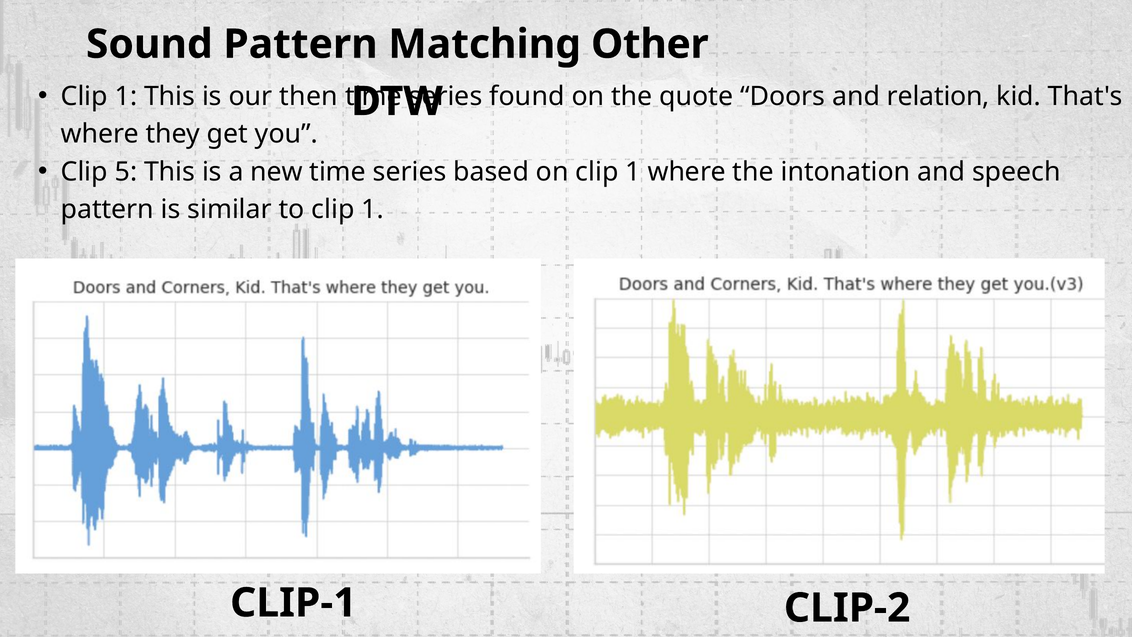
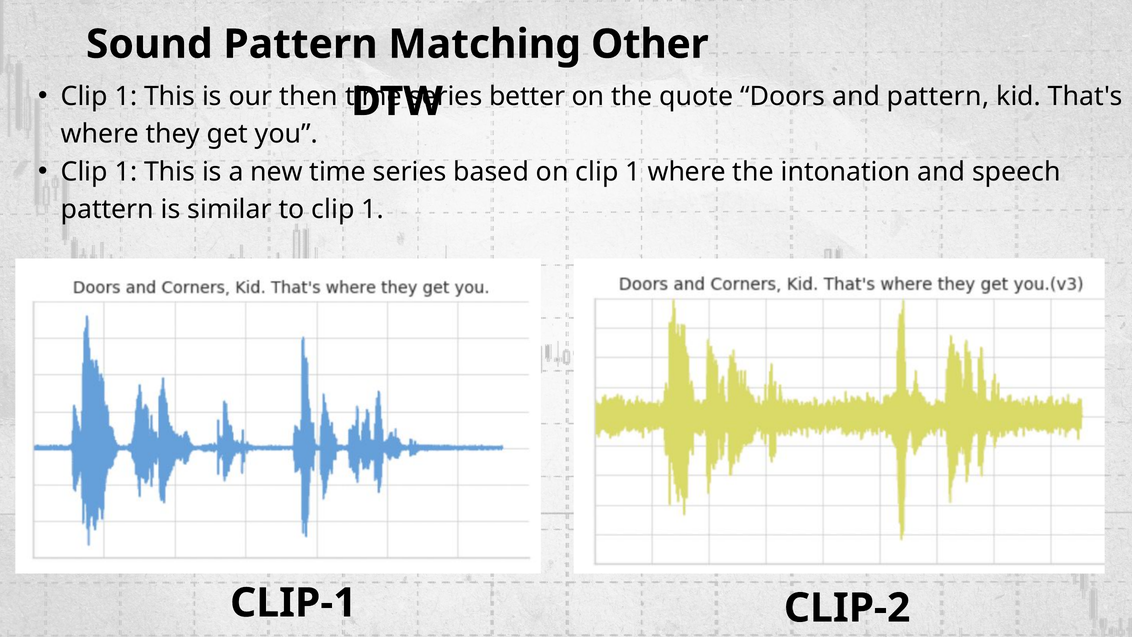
found: found -> better (527, 96)
and relation: relation -> pattern (938, 96)
5: 5 -> 1 (126, 172)
